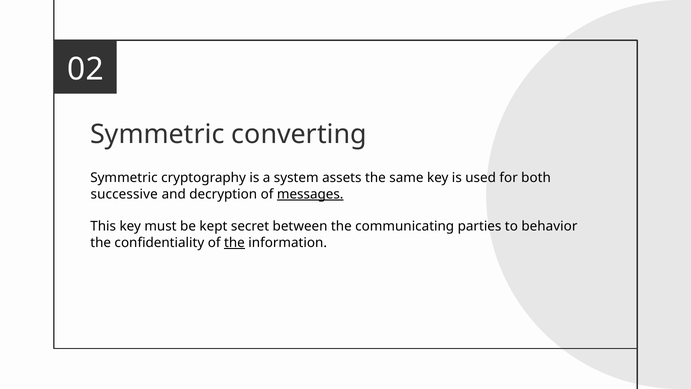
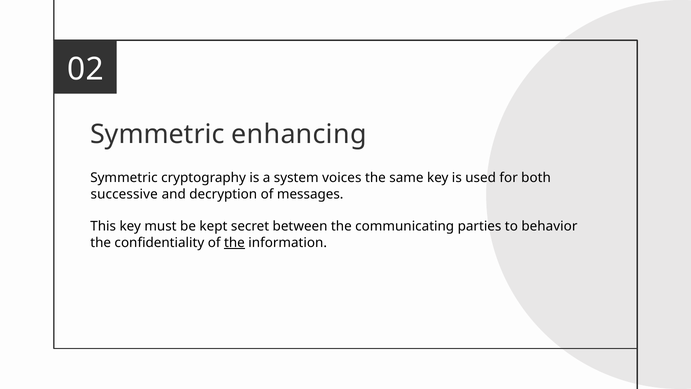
converting: converting -> enhancing (299, 134)
assets: assets -> voices (342, 178)
messages underline: present -> none (310, 194)
